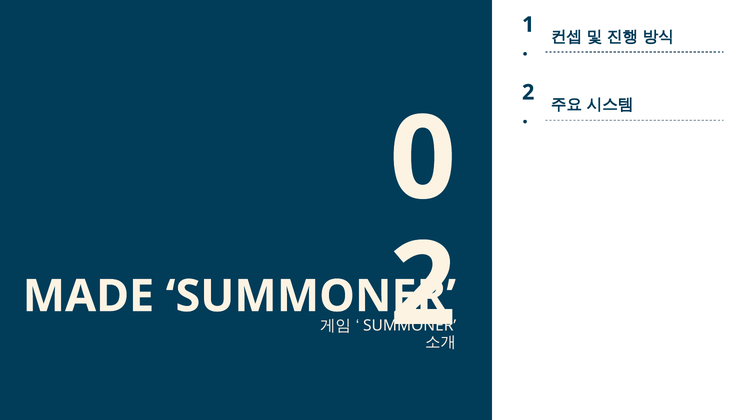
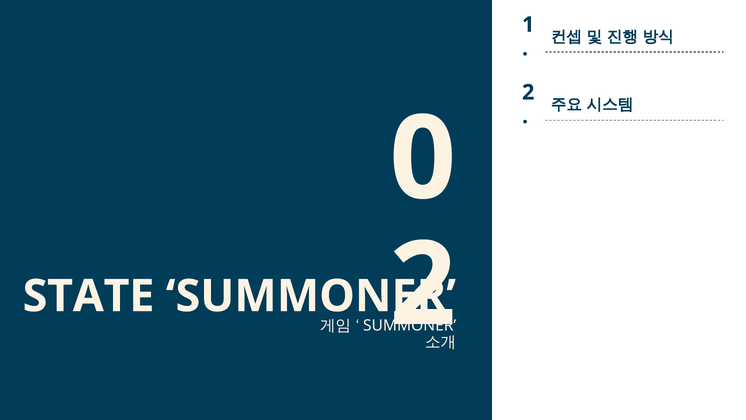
MADE: MADE -> STATE (89, 296)
